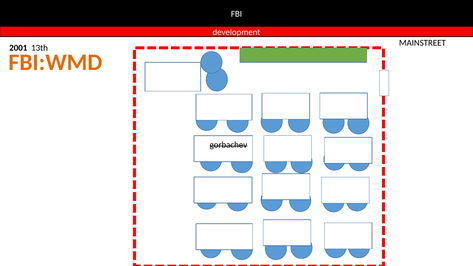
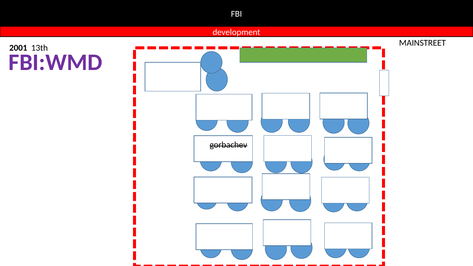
FBI:WMD colour: orange -> purple (56, 63)
